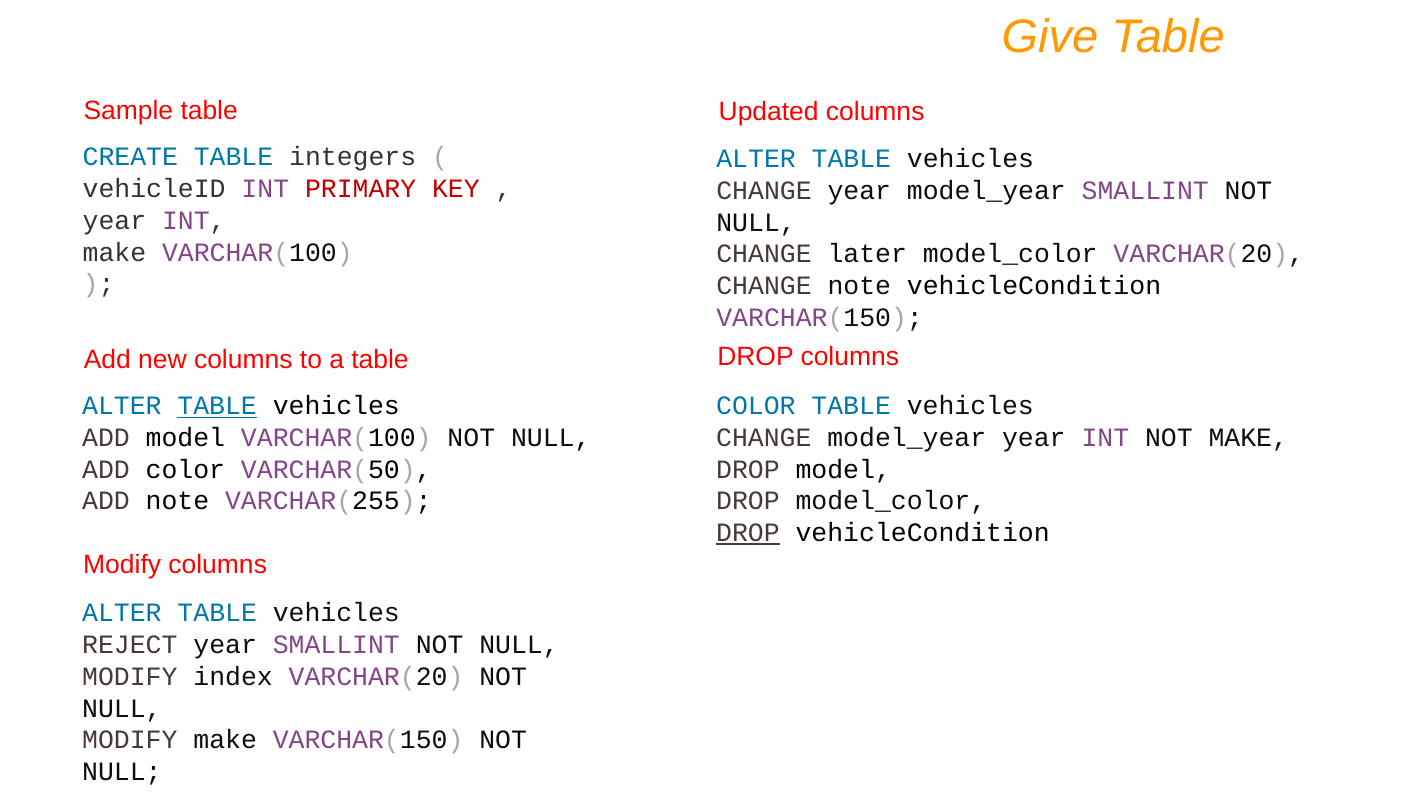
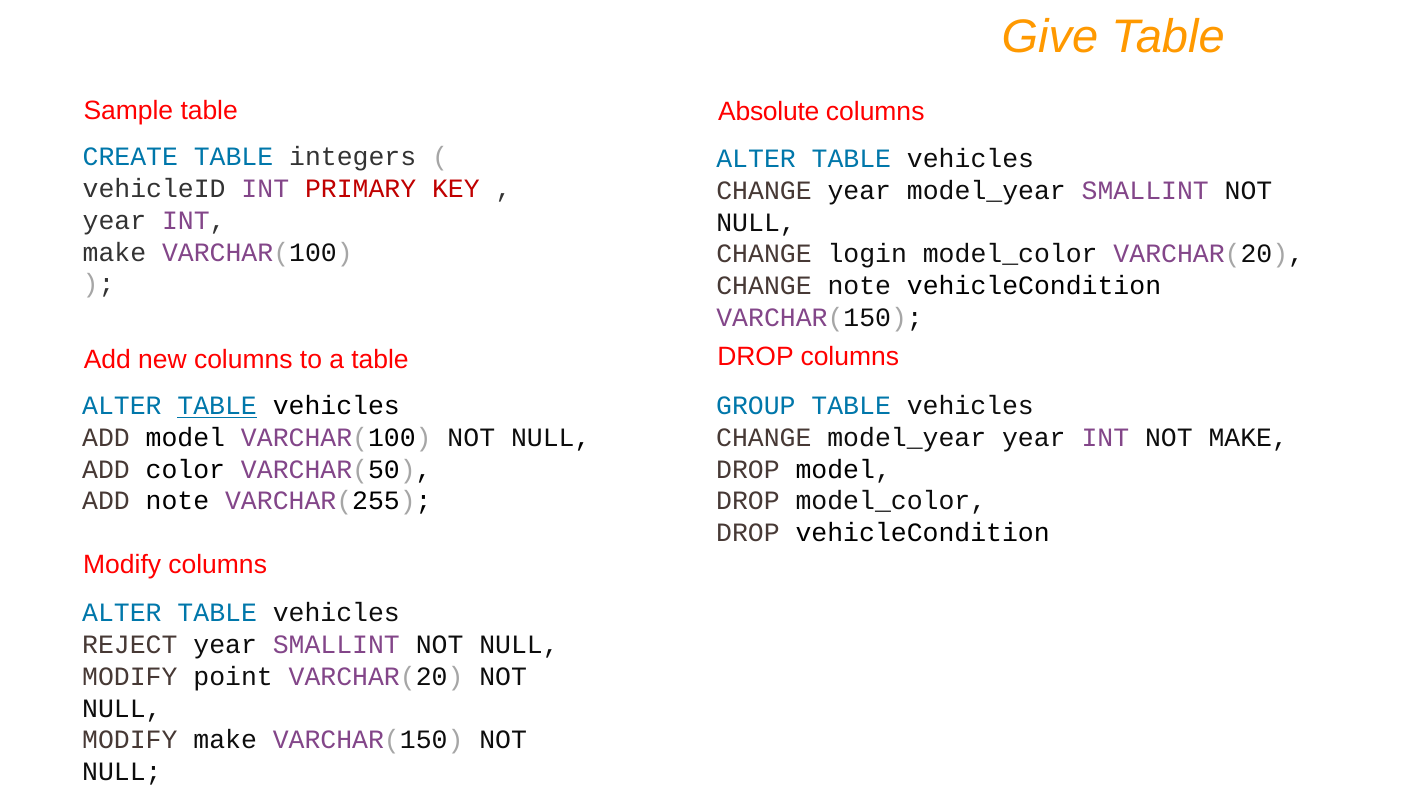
Updated: Updated -> Absolute (769, 112)
later: later -> login (867, 254)
COLOR: COLOR -> GROUP (756, 406)
DROP underline: present -> none (748, 533)
index: index -> point (233, 677)
